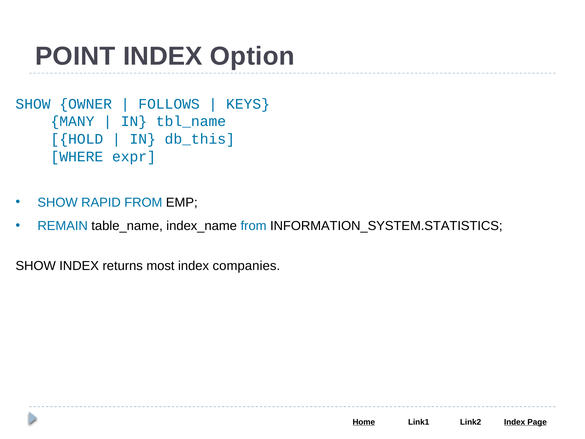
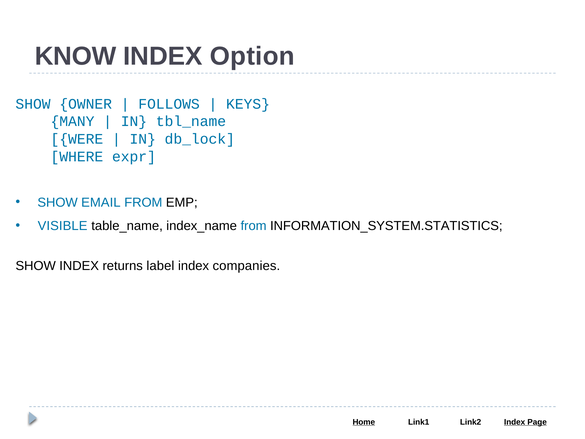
POINT: POINT -> KNOW (76, 56)
HOLD: HOLD -> WERE (77, 139)
db_this: db_this -> db_lock (200, 139)
RAPID: RAPID -> EMAIL (101, 202)
REMAIN: REMAIN -> VISIBLE (63, 226)
most: most -> label (160, 266)
